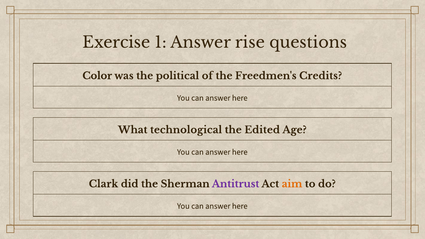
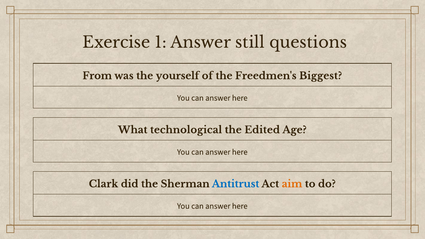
rise: rise -> still (250, 43)
Color: Color -> From (97, 76)
political: political -> yourself (177, 76)
Credits: Credits -> Biggest (321, 76)
Antitrust colour: purple -> blue (236, 184)
